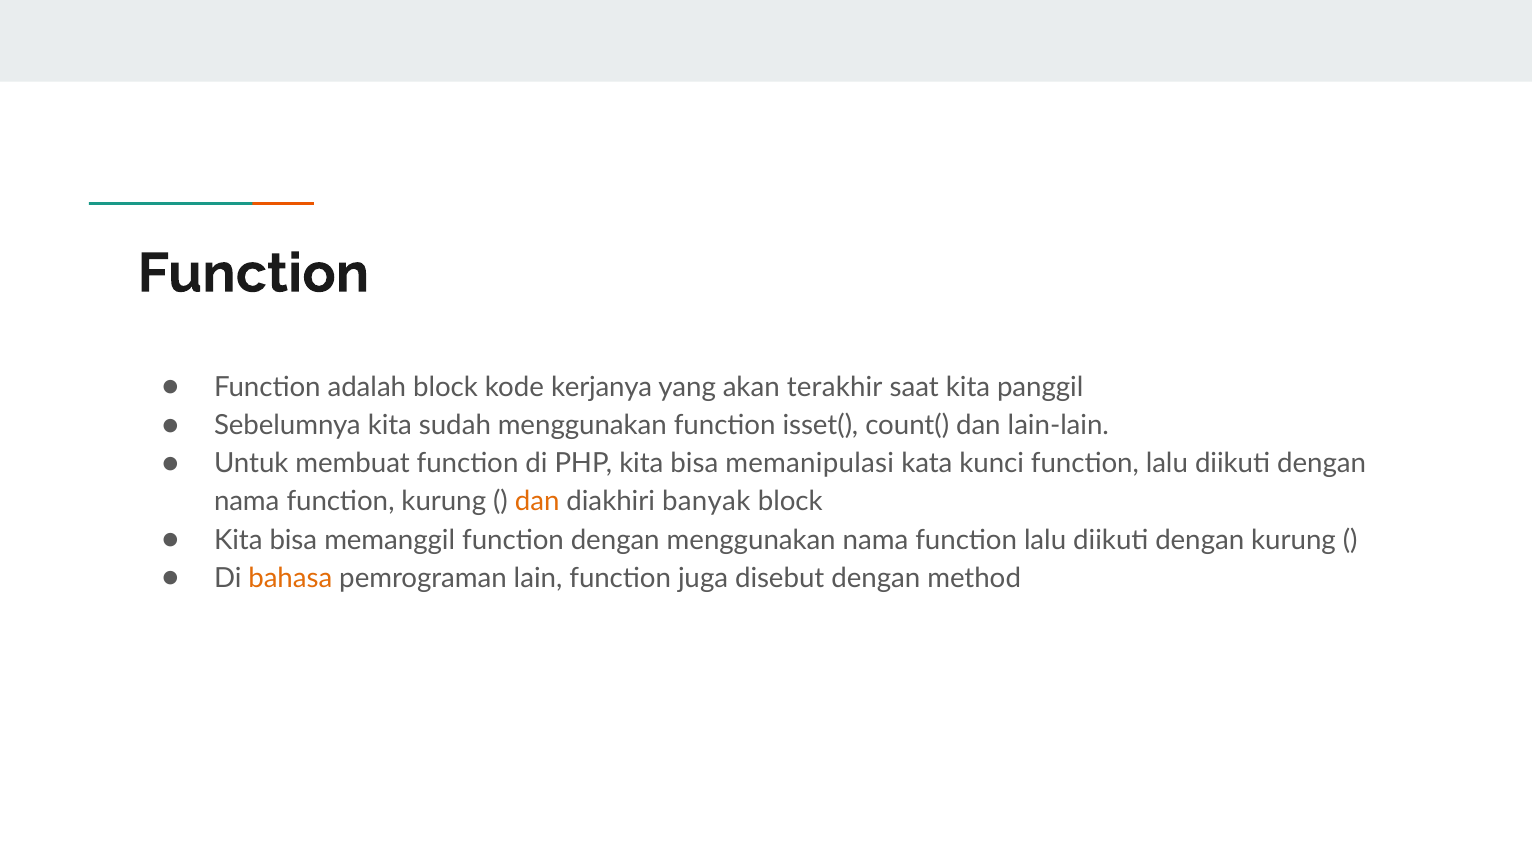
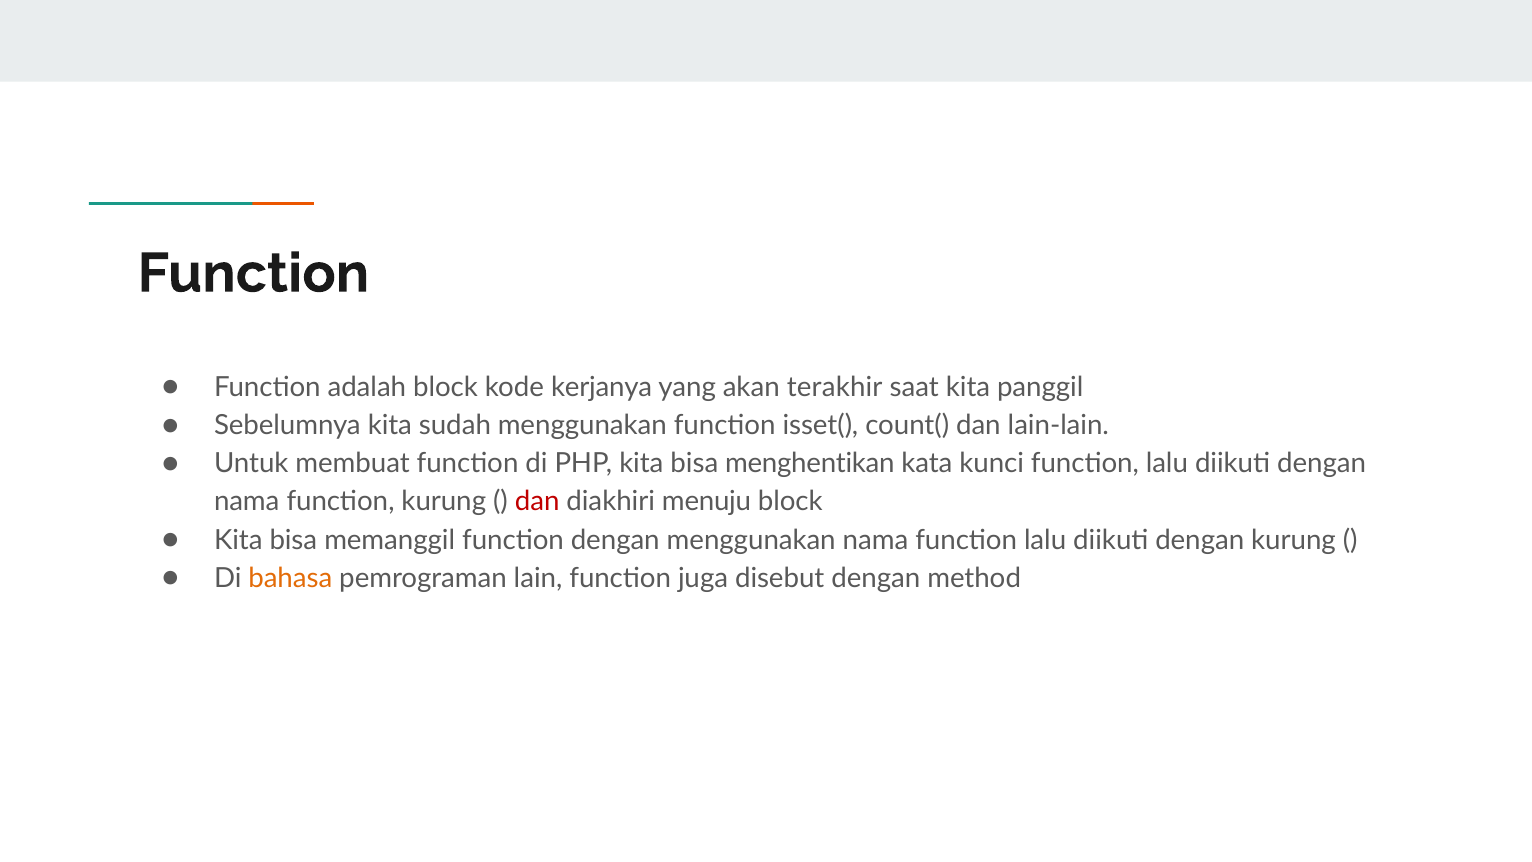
memanipulasi: memanipulasi -> menghentikan (810, 463)
dan colour: orange -> red (537, 502)
banyak: banyak -> menuju (707, 502)
